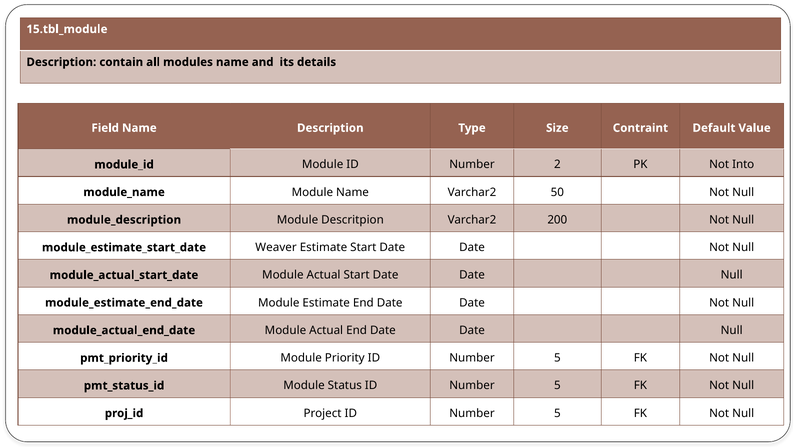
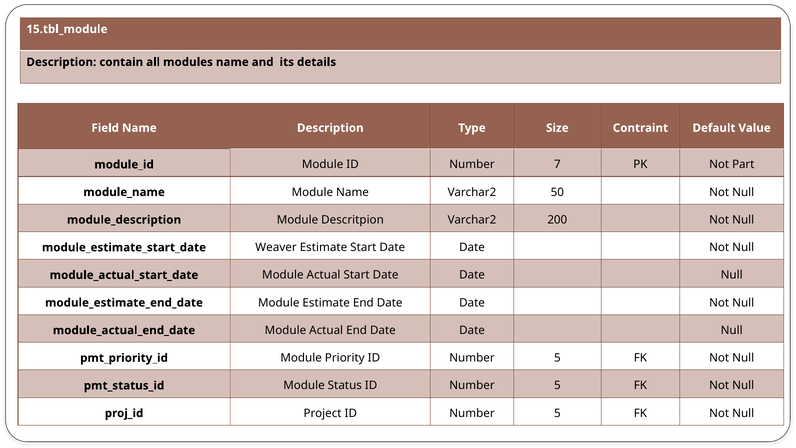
2: 2 -> 7 (557, 164)
Into: Into -> Part (743, 164)
